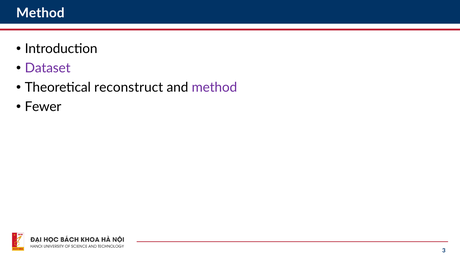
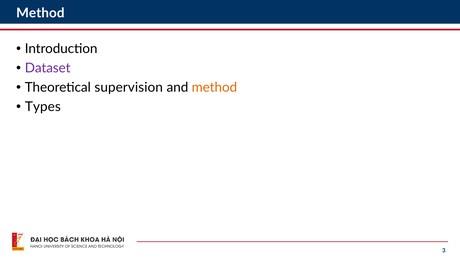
reconstruct: reconstruct -> supervision (129, 87)
method colour: purple -> orange (214, 87)
Fewer: Fewer -> Types (43, 107)
